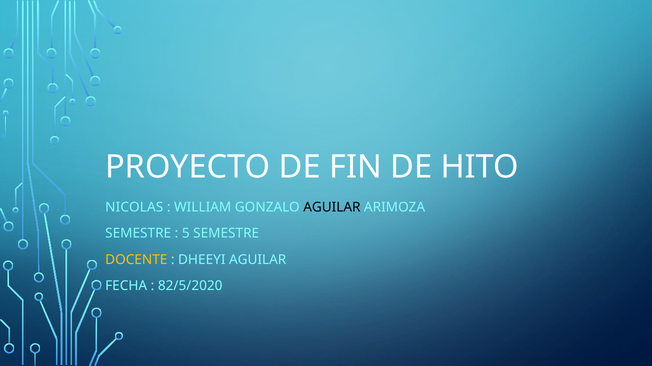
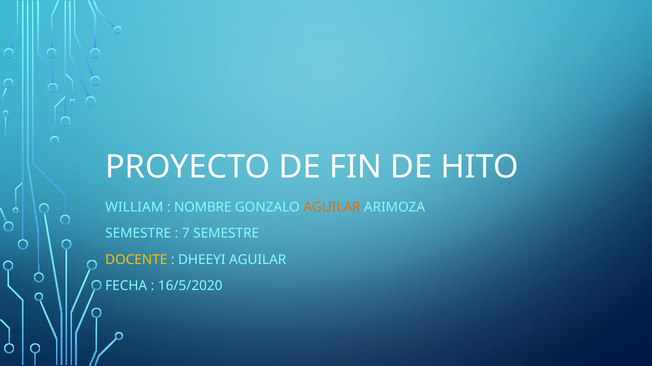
NICOLAS: NICOLAS -> WILLIAM (134, 207)
WILLIAM: WILLIAM -> NOMBRE (203, 207)
AGUILAR colour: black -> orange (332, 207)
5: 5 -> 7 (186, 234)
82/5/2020: 82/5/2020 -> 16/5/2020 (190, 287)
